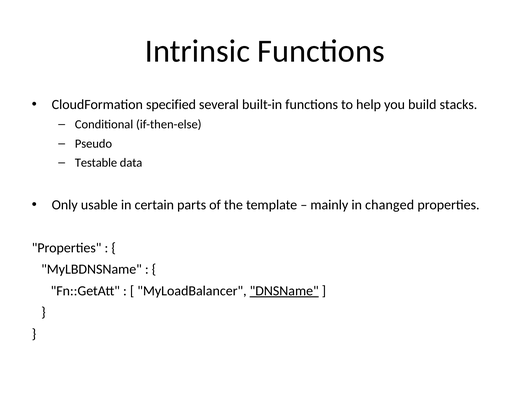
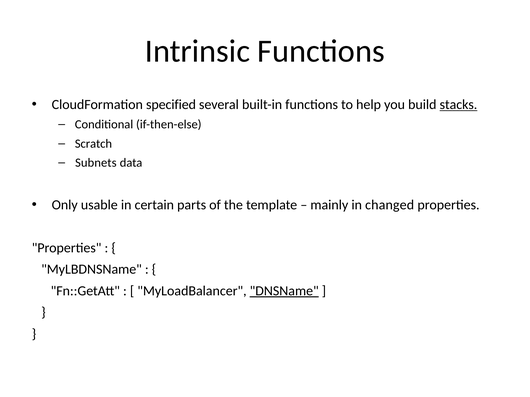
stacks underline: none -> present (458, 105)
Pseudo: Pseudo -> Scratch (93, 144)
Testable: Testable -> Subnets (96, 163)
